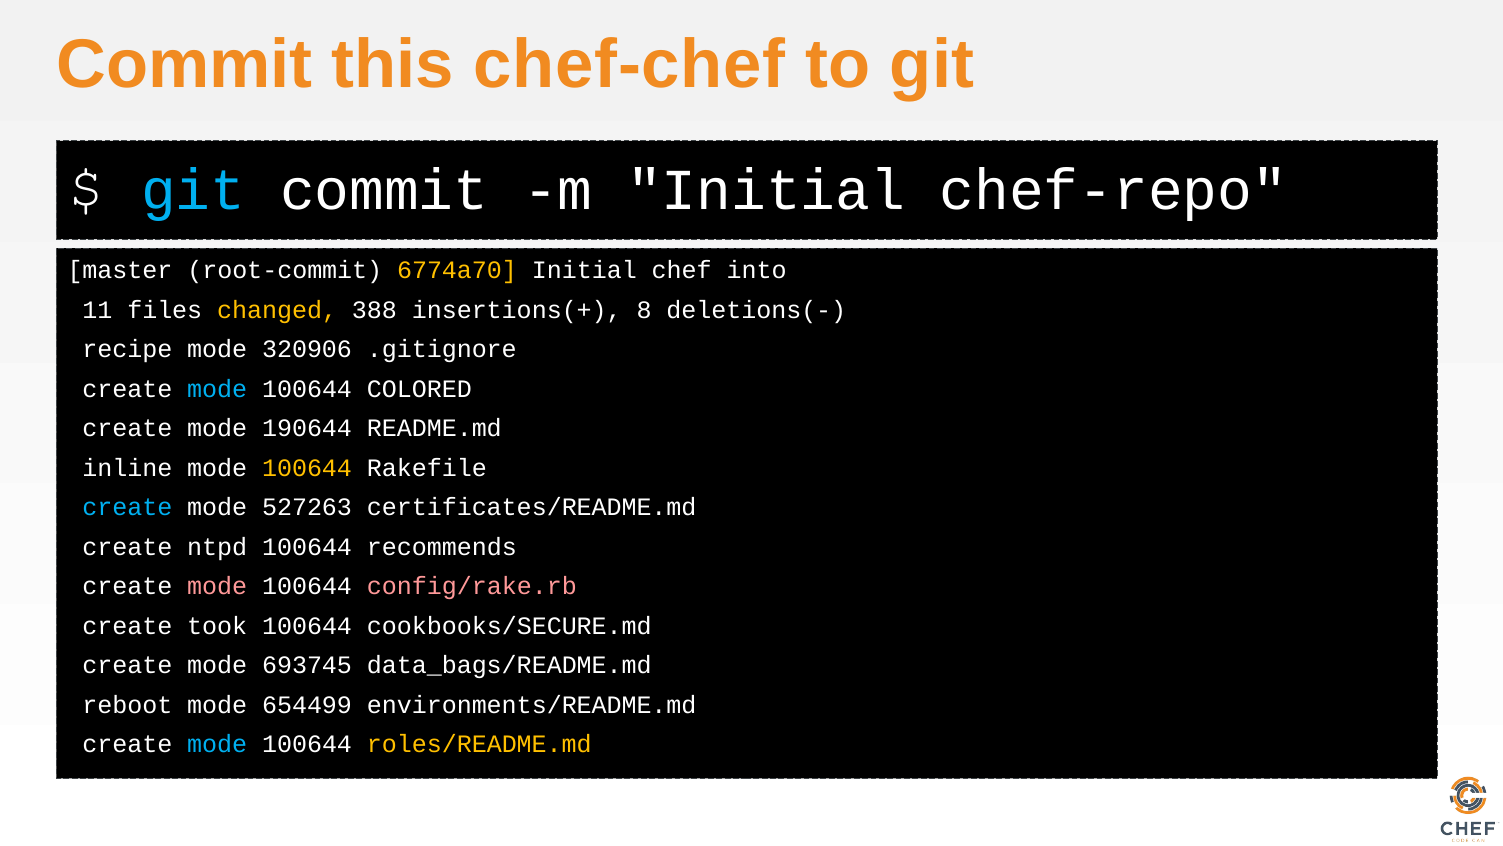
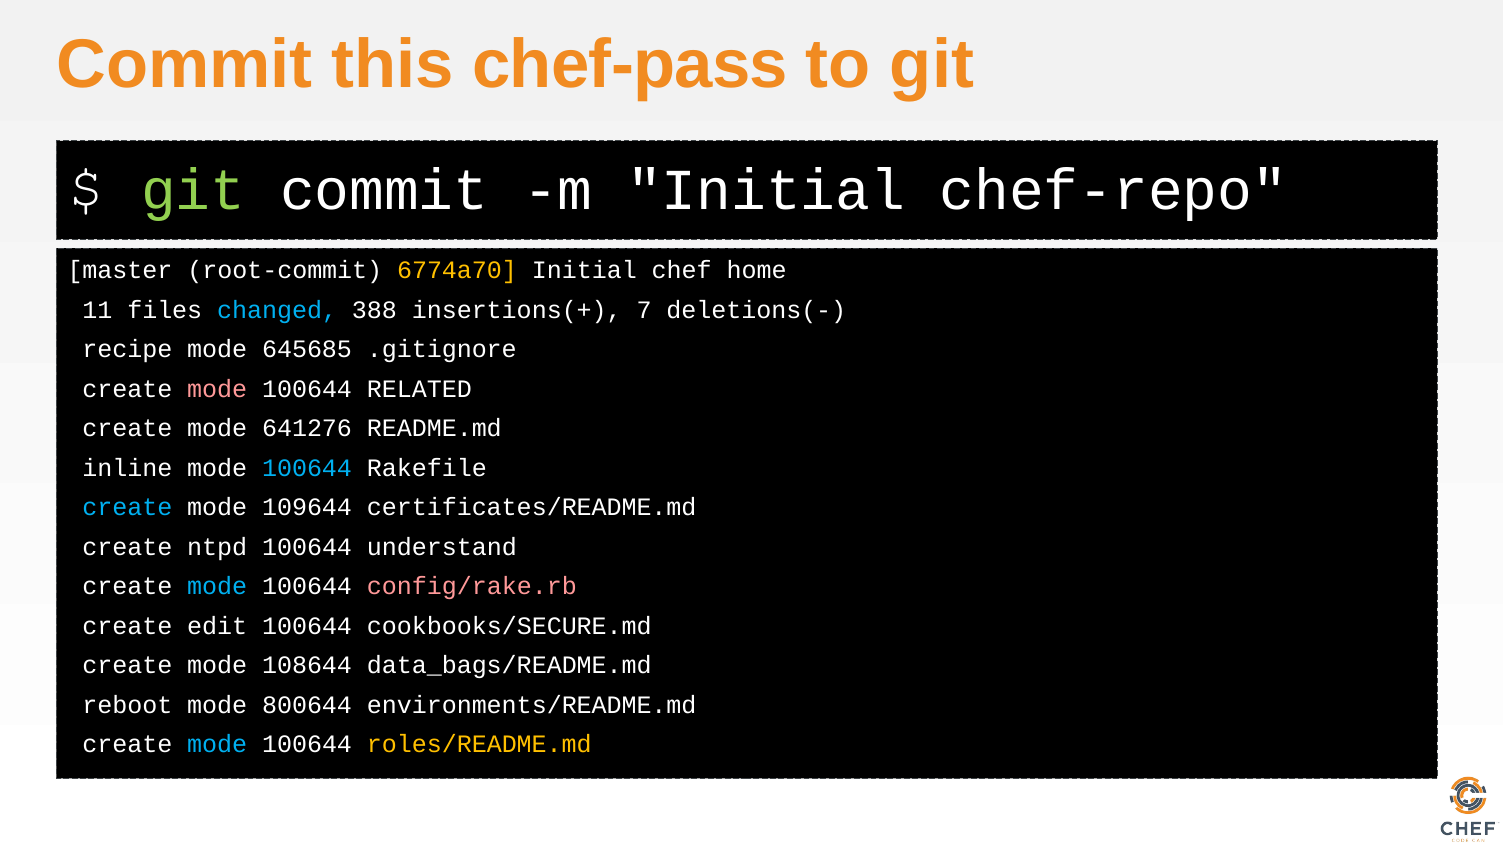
chef-chef: chef-chef -> chef-pass (630, 65)
git colour: light blue -> light green (193, 190)
into: into -> home (757, 270)
changed colour: yellow -> light blue (277, 310)
8: 8 -> 7 (644, 310)
320906: 320906 -> 645685 (307, 349)
mode colour: light blue -> pink (217, 389)
COLORED: COLORED -> RELATED (419, 389)
190644: 190644 -> 641276 (307, 428)
100644 colour: yellow -> light blue (307, 468)
527263: 527263 -> 109644 (307, 507)
recommends: recommends -> understand (442, 547)
mode colour: pink -> light blue (217, 586)
took: took -> edit (217, 625)
693745: 693745 -> 108644 (307, 665)
654499: 654499 -> 800644 (307, 704)
